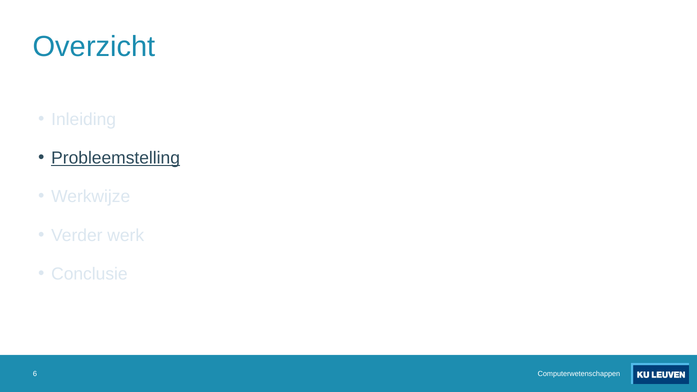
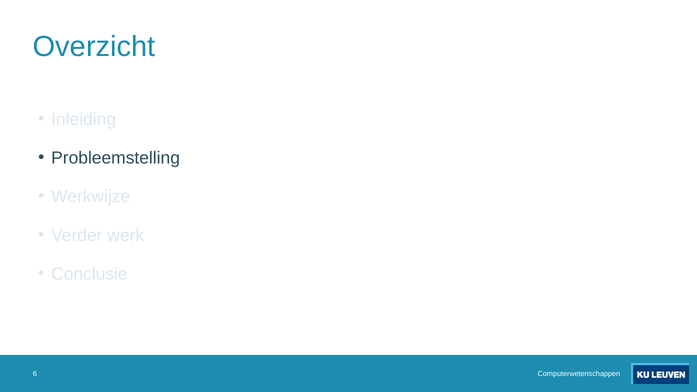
Probleemstelling underline: present -> none (116, 158)
